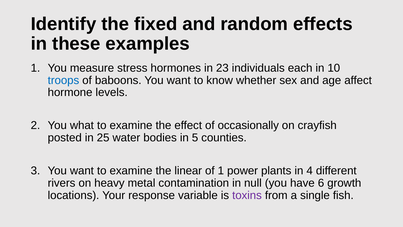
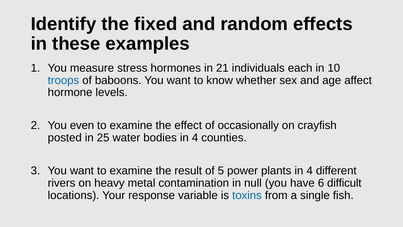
23: 23 -> 21 (222, 68)
what: what -> even (82, 125)
bodies in 5: 5 -> 4 (195, 138)
linear: linear -> result (188, 170)
of 1: 1 -> 5 (221, 170)
growth: growth -> difficult (344, 183)
toxins colour: purple -> blue (247, 195)
